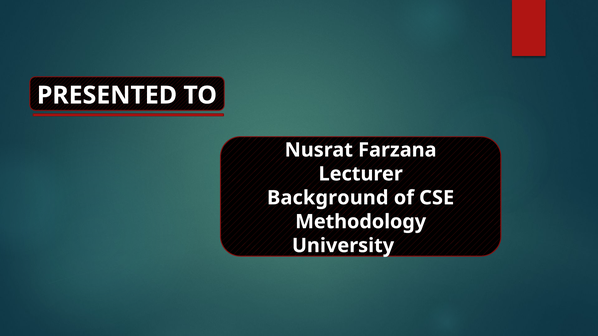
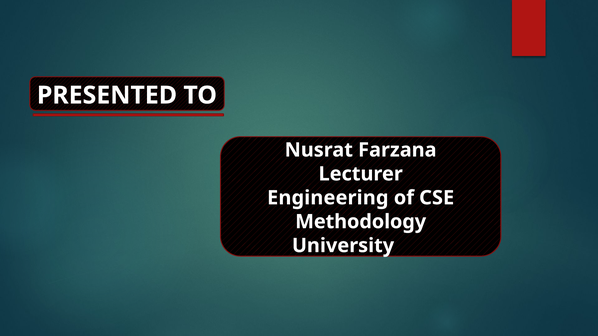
Background: Background -> Engineering (328, 198)
